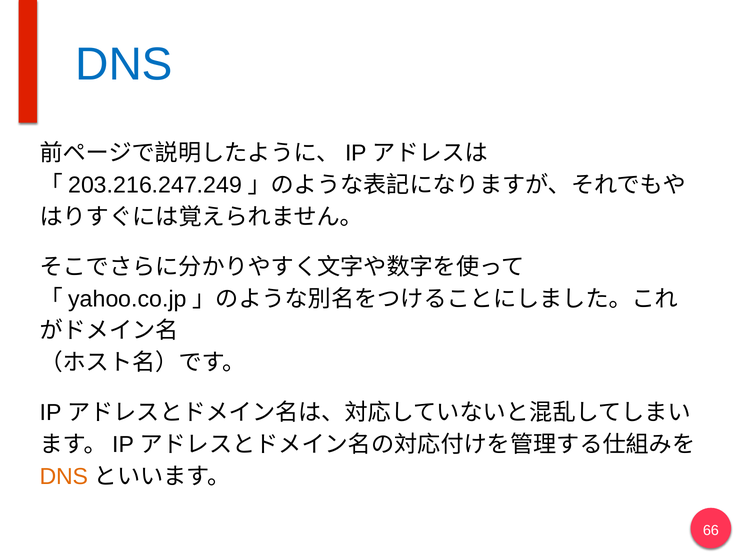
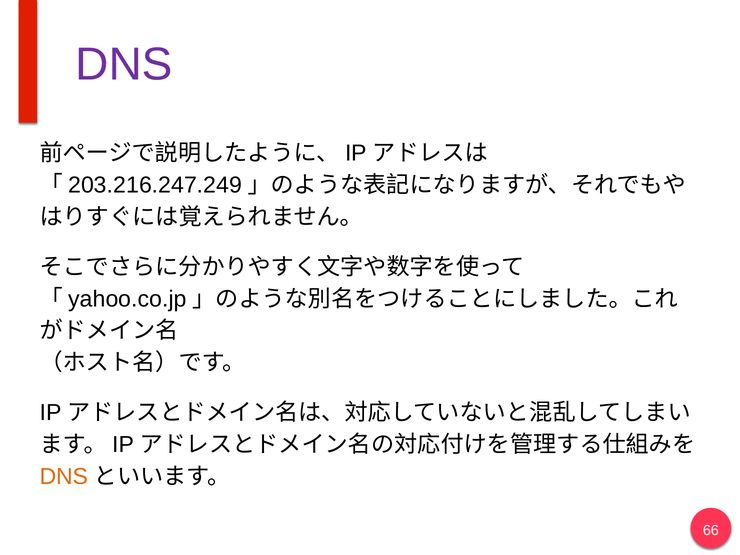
DNS colour: blue -> purple (124, 65)
